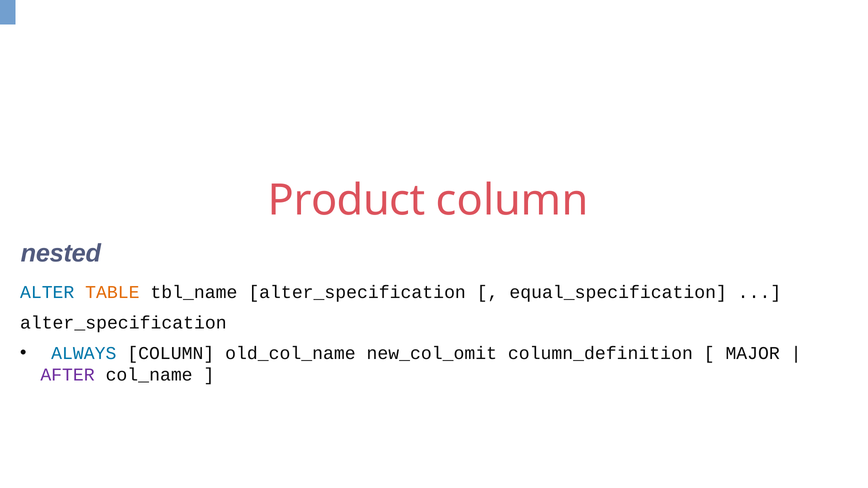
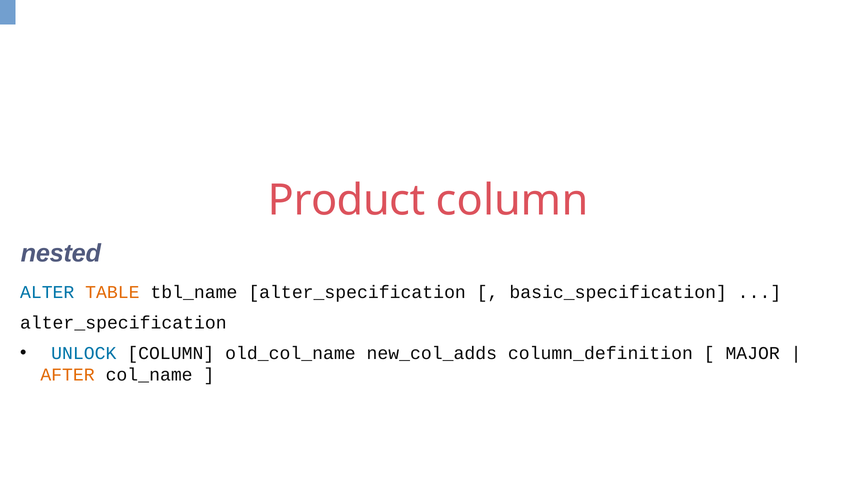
equal_specification: equal_specification -> basic_specification (618, 293)
ALWAYS: ALWAYS -> UNLOCK (84, 353)
new_col_omit: new_col_omit -> new_col_adds (432, 353)
AFTER colour: purple -> orange (68, 375)
